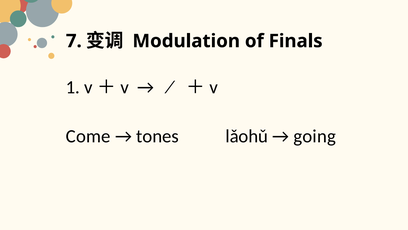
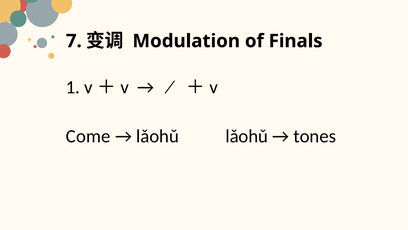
tones: tones -> lǎohǔ (158, 136)
going: going -> tones (315, 136)
